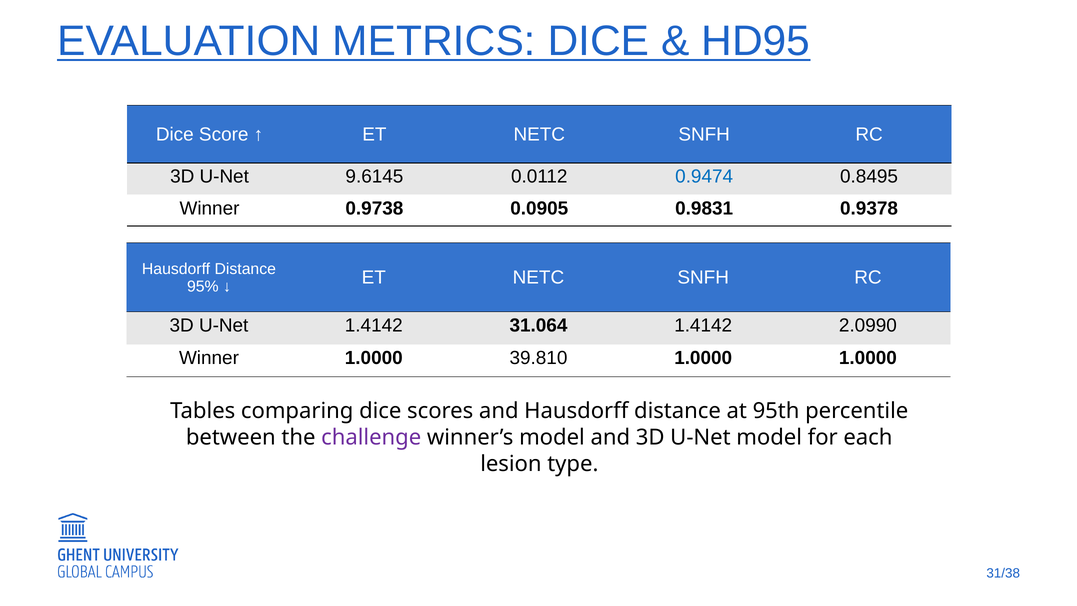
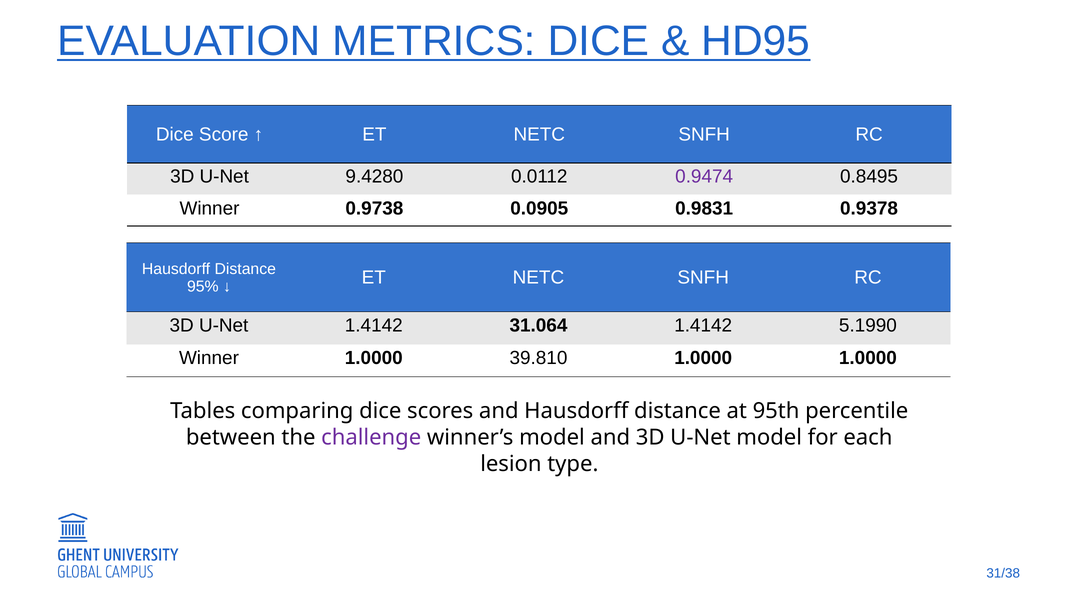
9.6145: 9.6145 -> 9.4280 (374, 177)
0.9474 colour: blue -> purple (704, 177)
2.0990: 2.0990 -> 5.1990 (868, 326)
